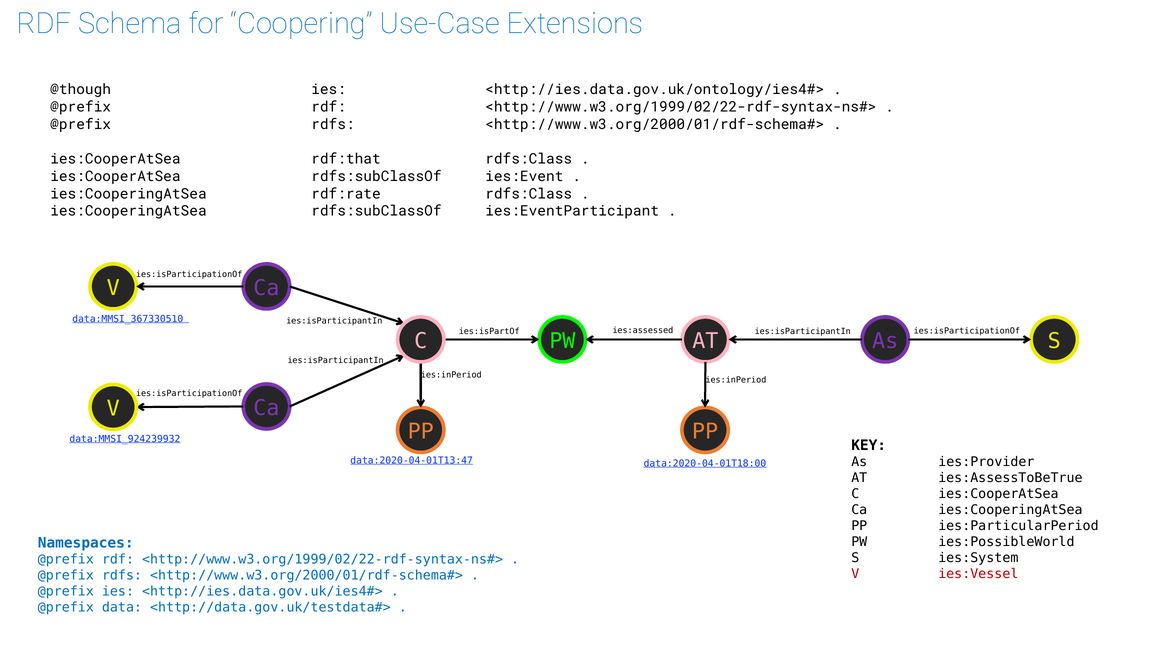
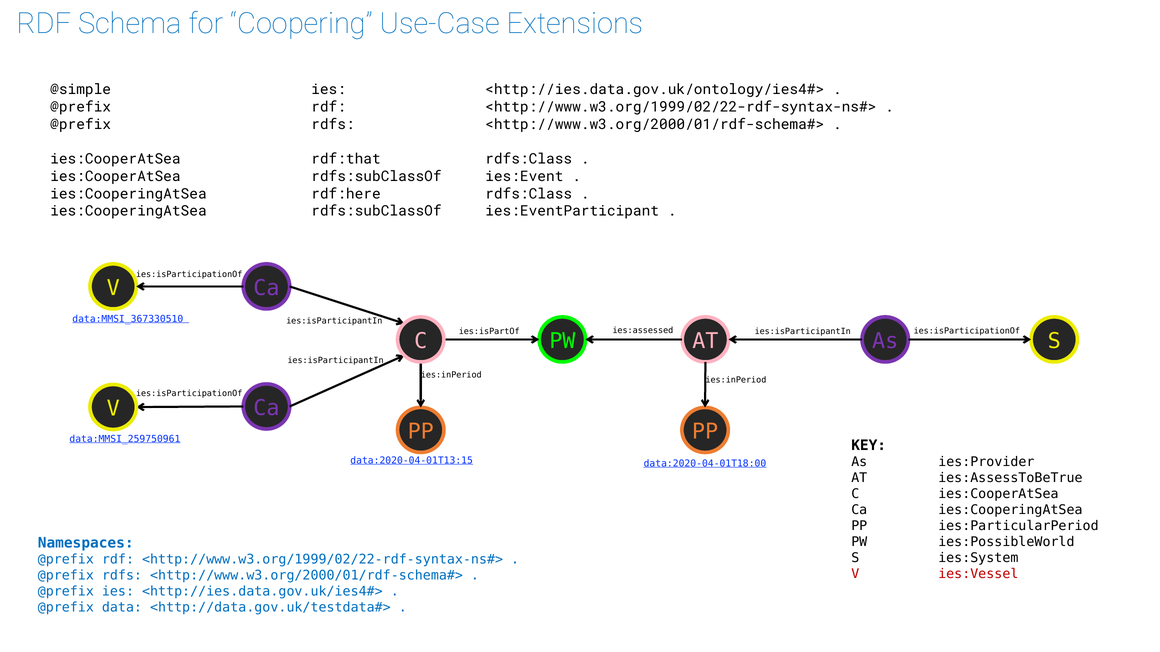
@though: @though -> @simple (81, 90)
rdf:rate: rdf:rate -> rdf:here (346, 194)
data:MMSI_924239932: data:MMSI_924239932 -> data:MMSI_259750961 (125, 440)
data:2020-04-01T13:47: data:2020-04-01T13:47 -> data:2020-04-01T13:15 (412, 461)
